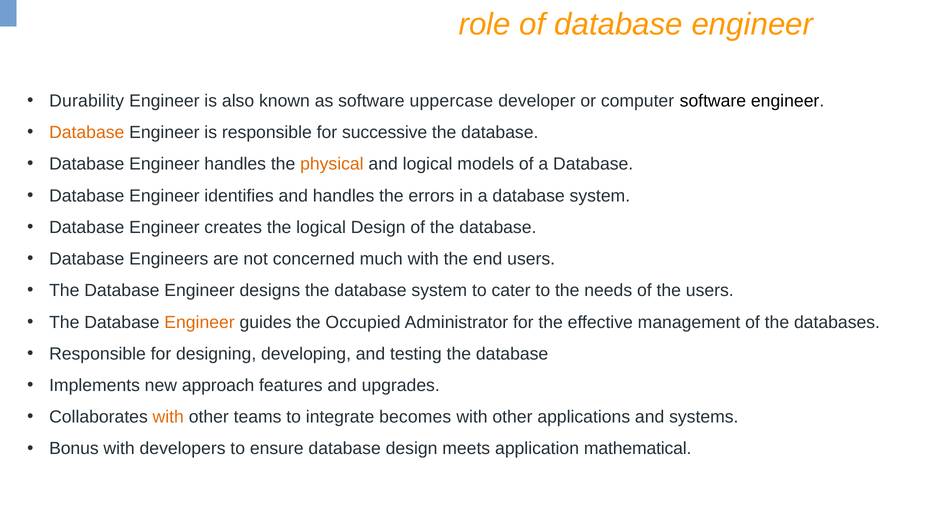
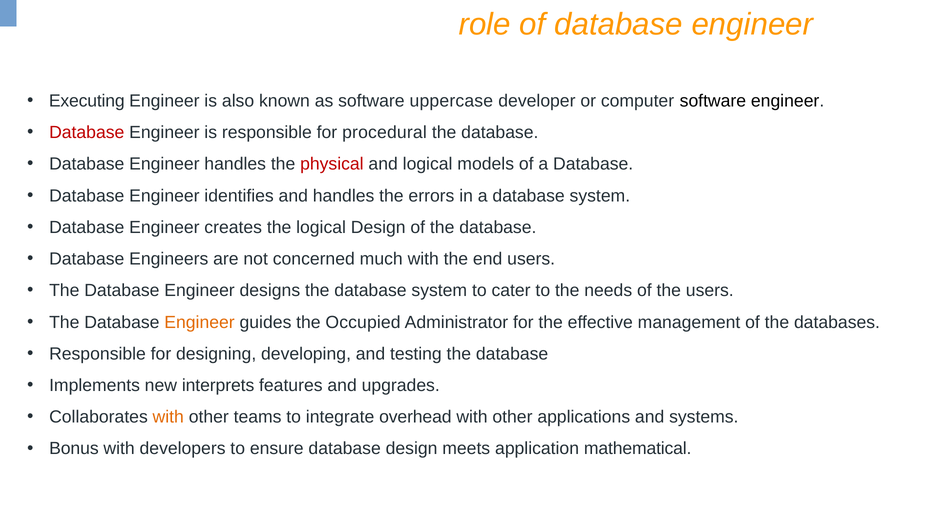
Durability: Durability -> Executing (87, 101)
Database colour: orange -> red (87, 133)
successive: successive -> procedural (384, 133)
physical colour: orange -> red (332, 164)
approach: approach -> interprets (218, 386)
becomes: becomes -> overhead (415, 418)
